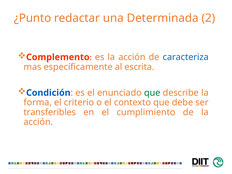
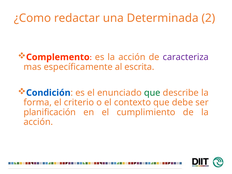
¿Punto: ¿Punto -> ¿Como (33, 18)
caracteriza colour: blue -> purple (186, 57)
transferibles: transferibles -> planificación (50, 112)
